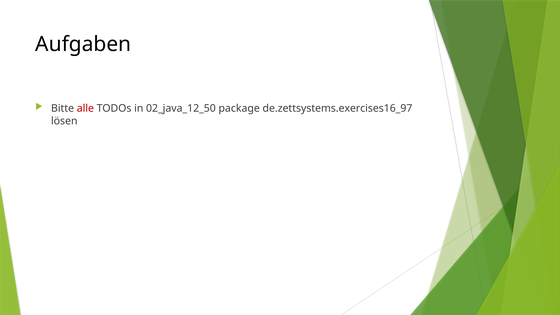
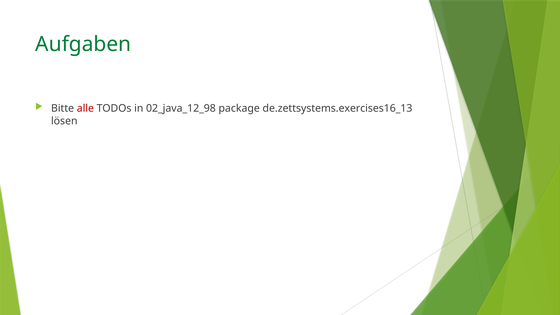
Aufgaben colour: black -> green (83, 44)
02_java_12_50: 02_java_12_50 -> 02_java_12_98 (181, 108)
de.zettsystems.exercises16_97: de.zettsystems.exercises16_97 -> de.zettsystems.exercises16_13 (337, 108)
